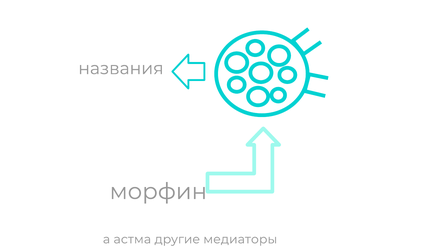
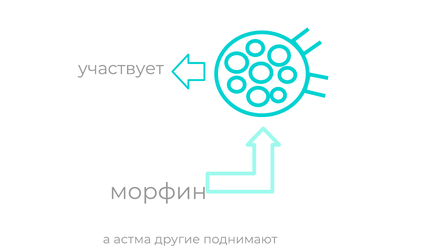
названия: названия -> участвует (121, 68)
медиаторы: медиаторы -> поднимают (240, 239)
